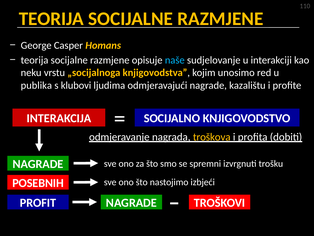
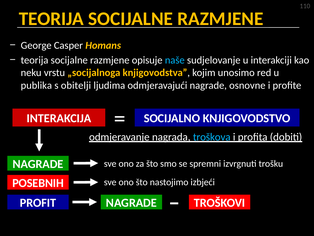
klubovi: klubovi -> obitelji (76, 85)
kazalištu: kazalištu -> osnovne (247, 85)
troškova colour: yellow -> light blue (212, 137)
